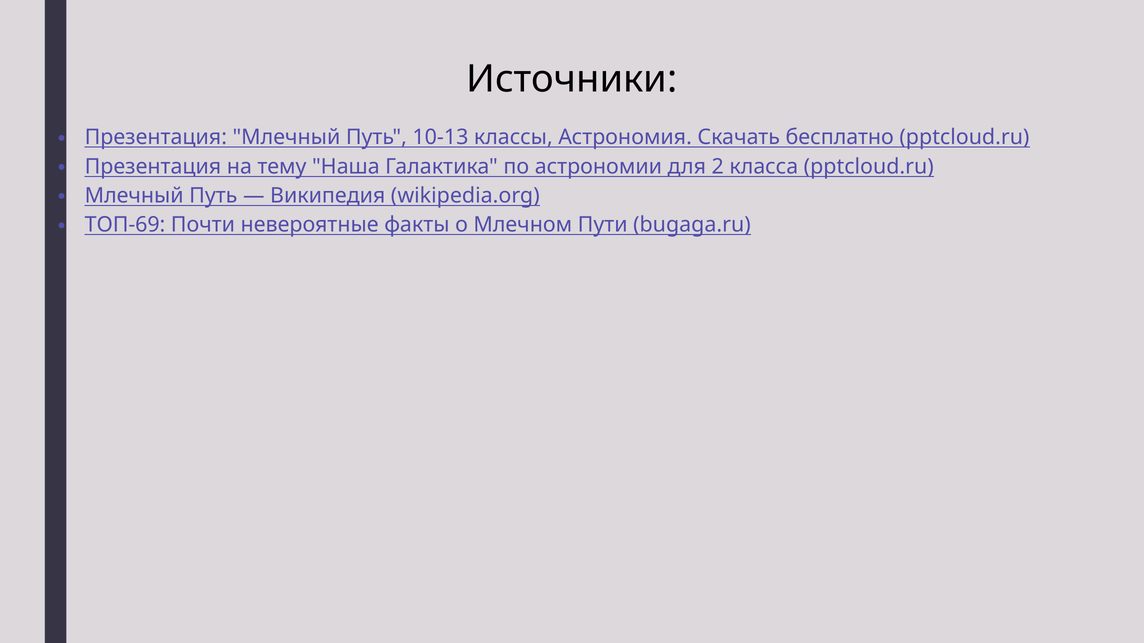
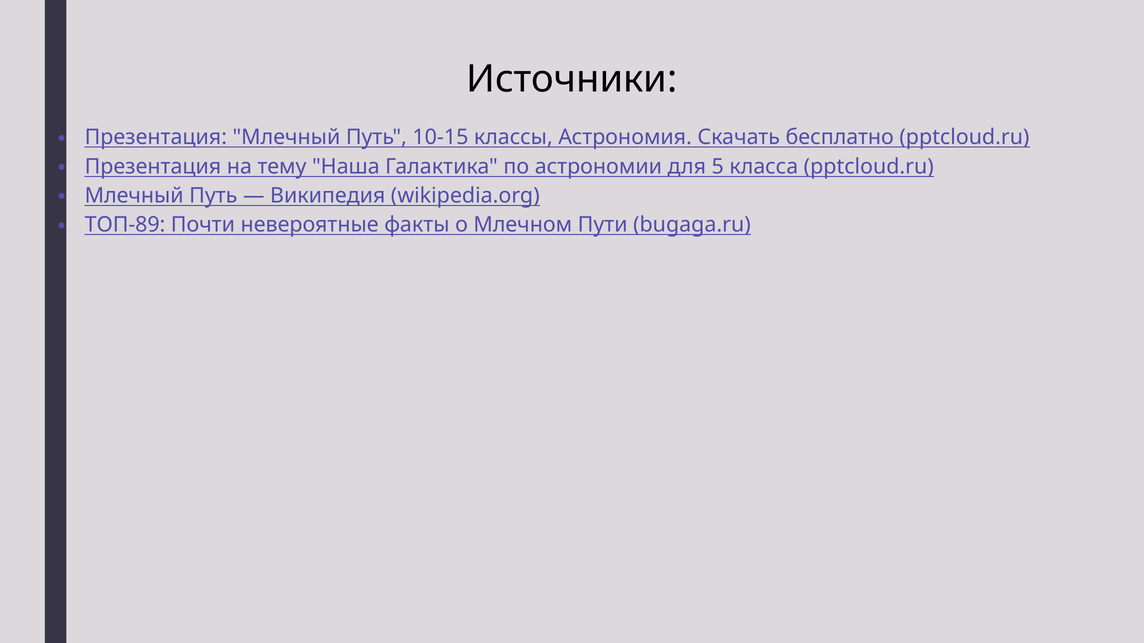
10-13: 10-13 -> 10-15 (440, 138)
2: 2 -> 5 (718, 167)
ТОП-69: ТОП-69 -> ТОП-89 (125, 225)
